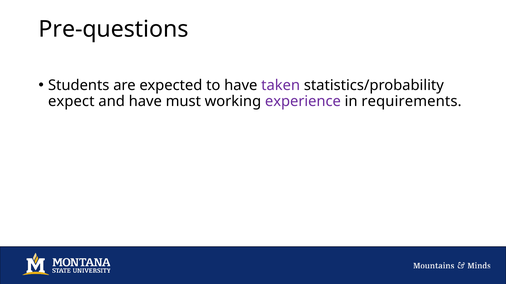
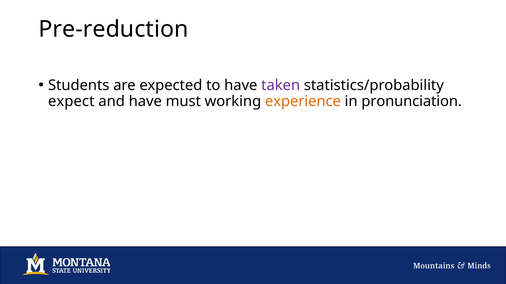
Pre-questions: Pre-questions -> Pre-reduction (113, 29)
experience colour: purple -> orange (303, 101)
requirements: requirements -> pronunciation (412, 101)
